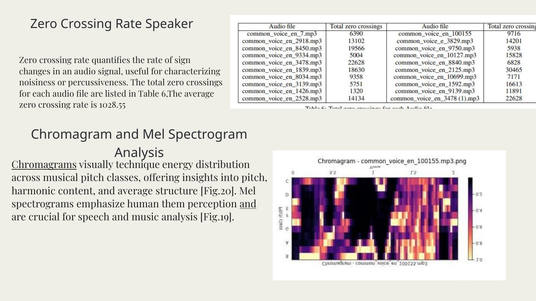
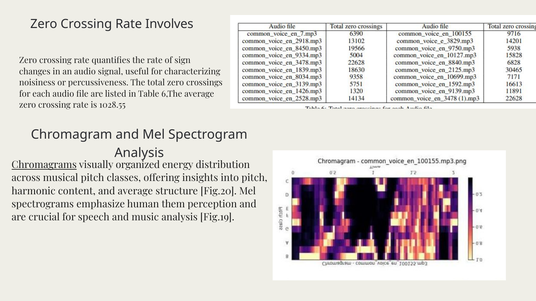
Speaker: Speaker -> Involves (169, 24)
technique: technique -> organized (138, 165)
and underline: present -> none (248, 205)
